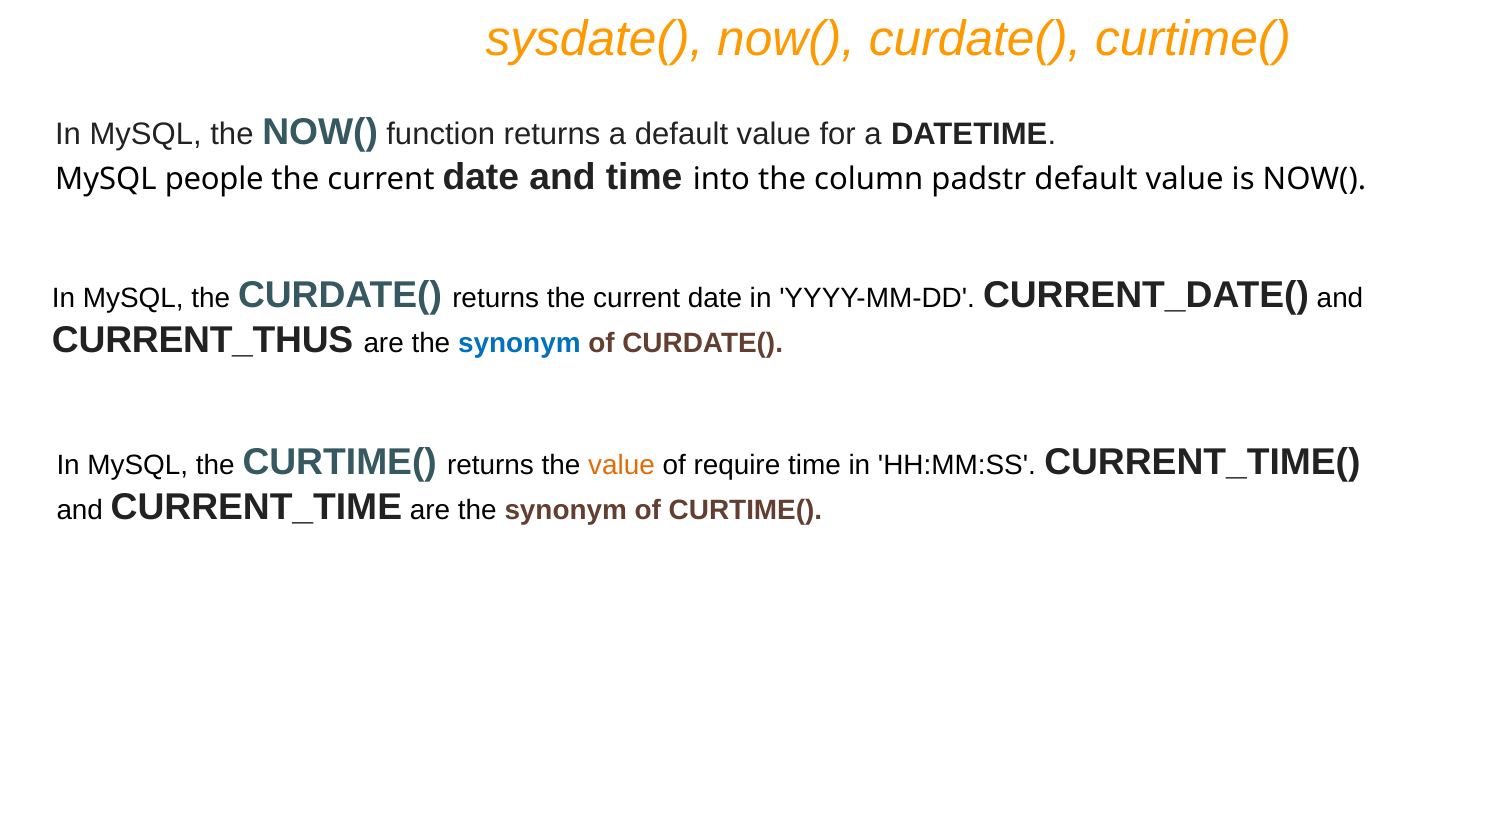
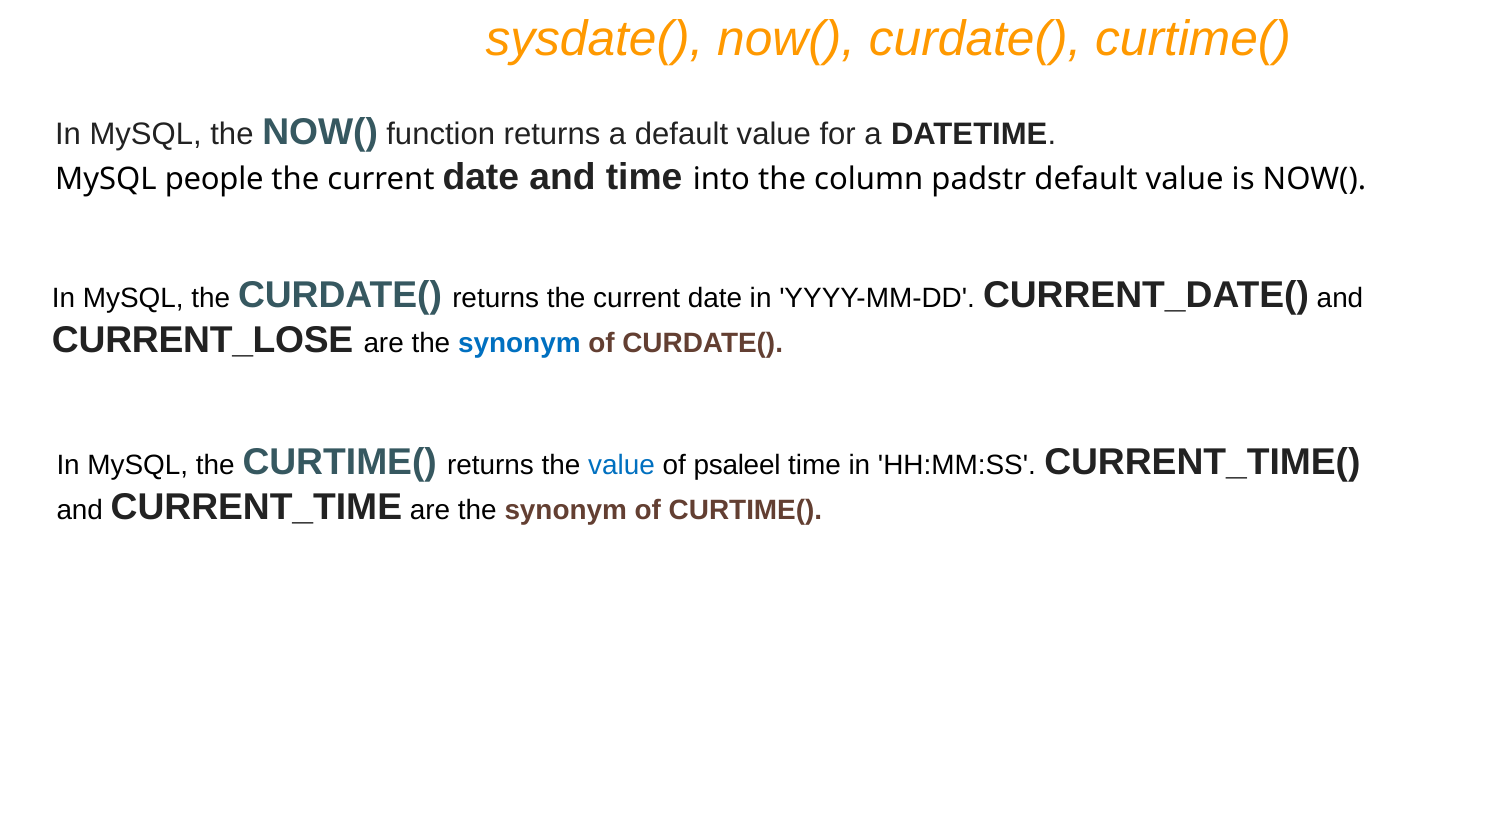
CURRENT_THUS: CURRENT_THUS -> CURRENT_LOSE (203, 340)
value colour: orange -> blue (621, 465)
require: require -> psaleel (737, 465)
